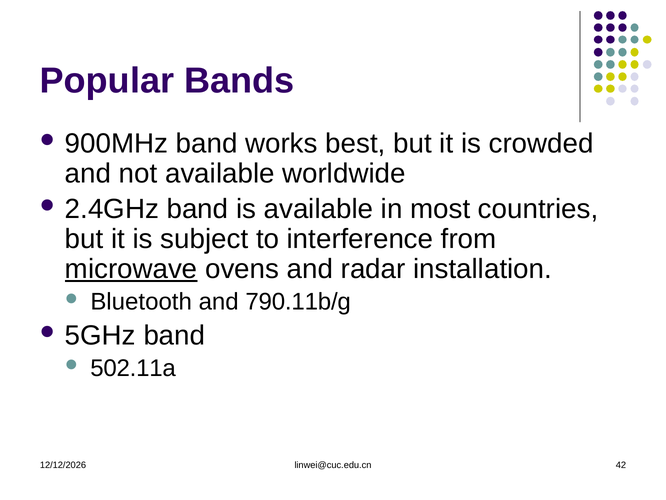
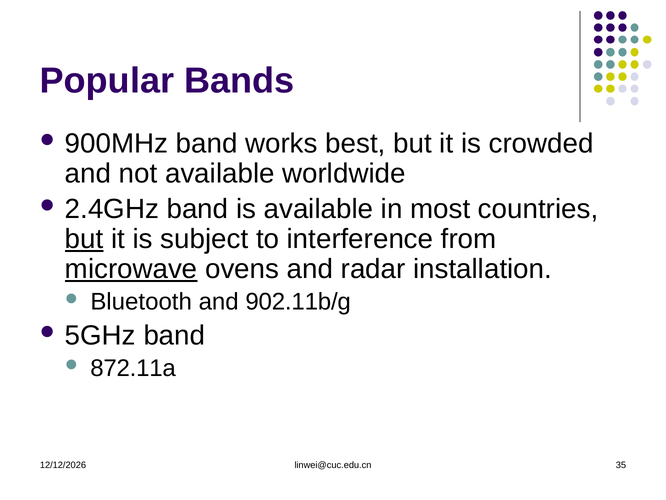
but underline: none -> present (84, 239)
790.11b/g: 790.11b/g -> 902.11b/g (298, 302)
502.11a: 502.11a -> 872.11a (133, 368)
42: 42 -> 35 (621, 465)
